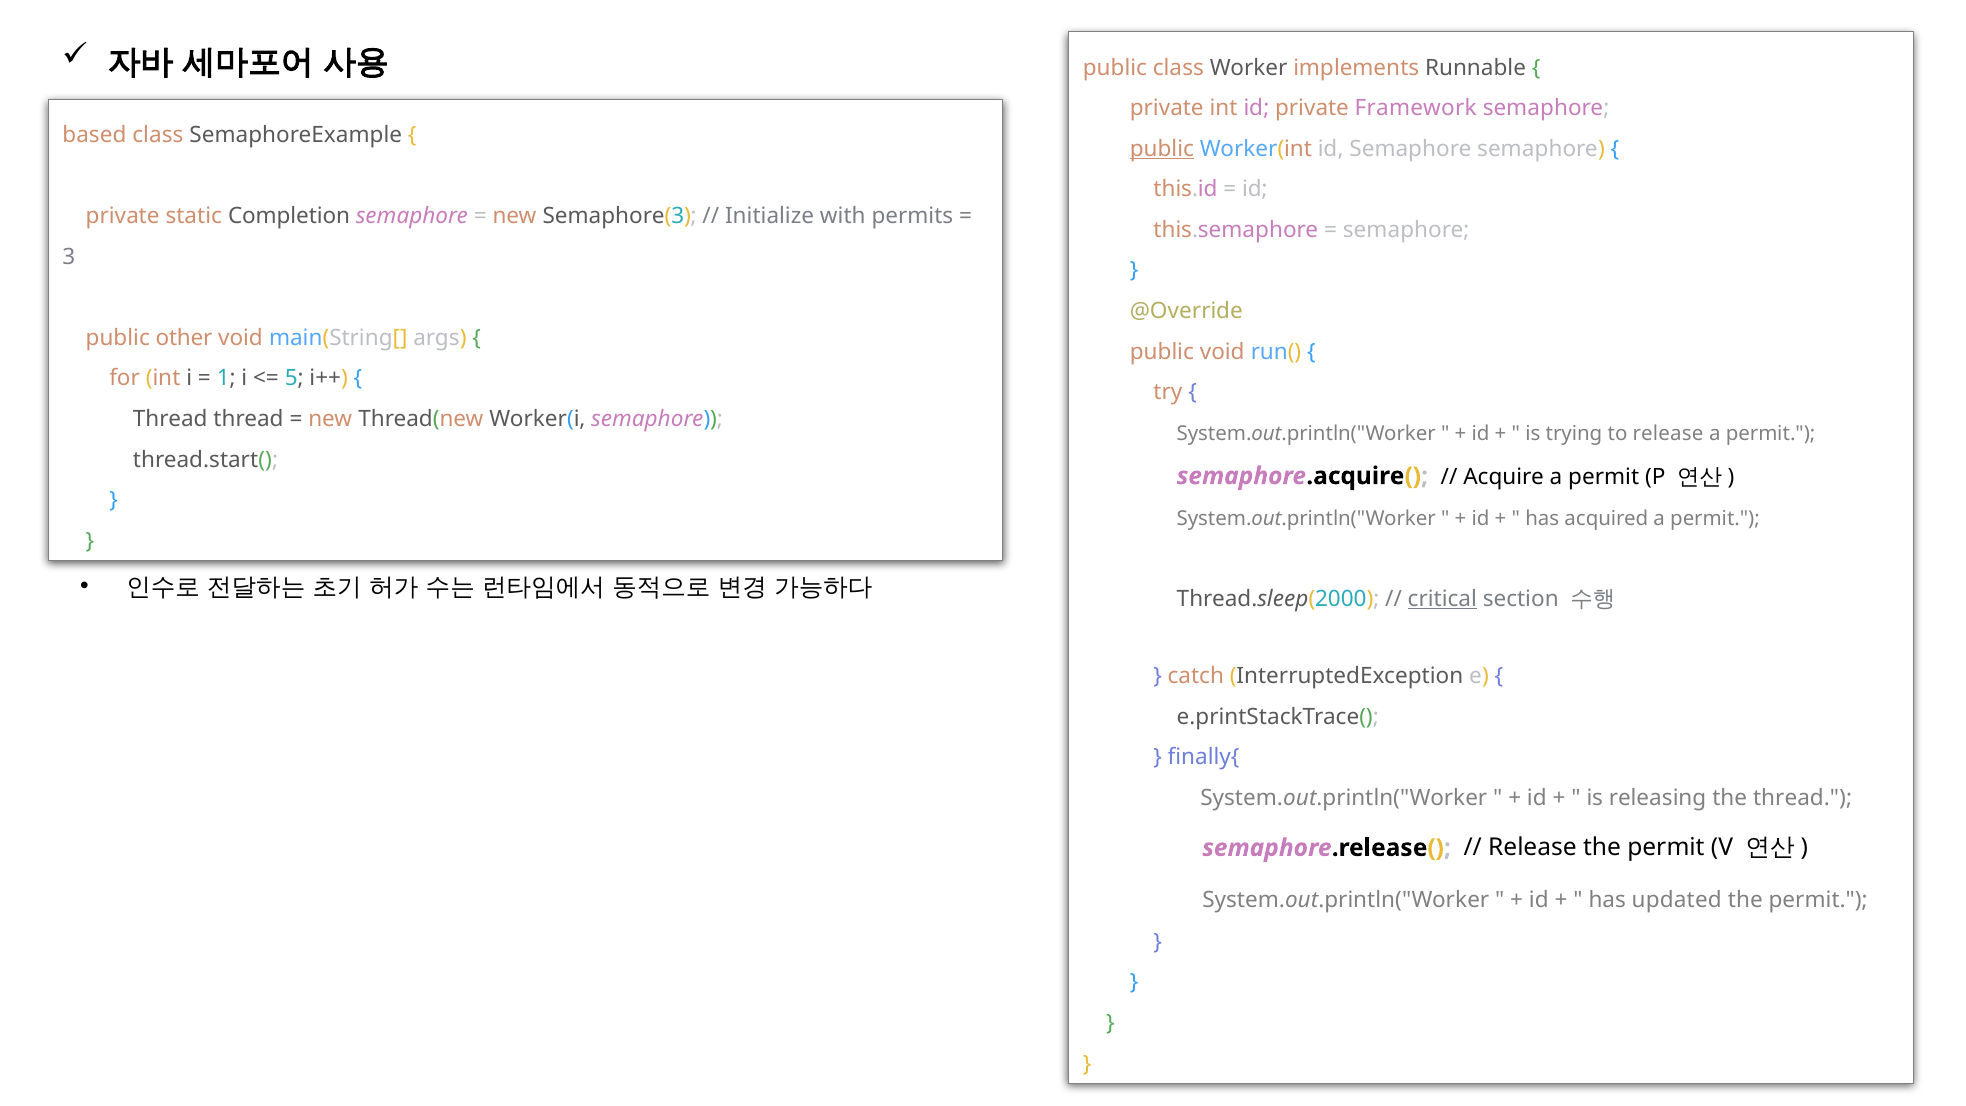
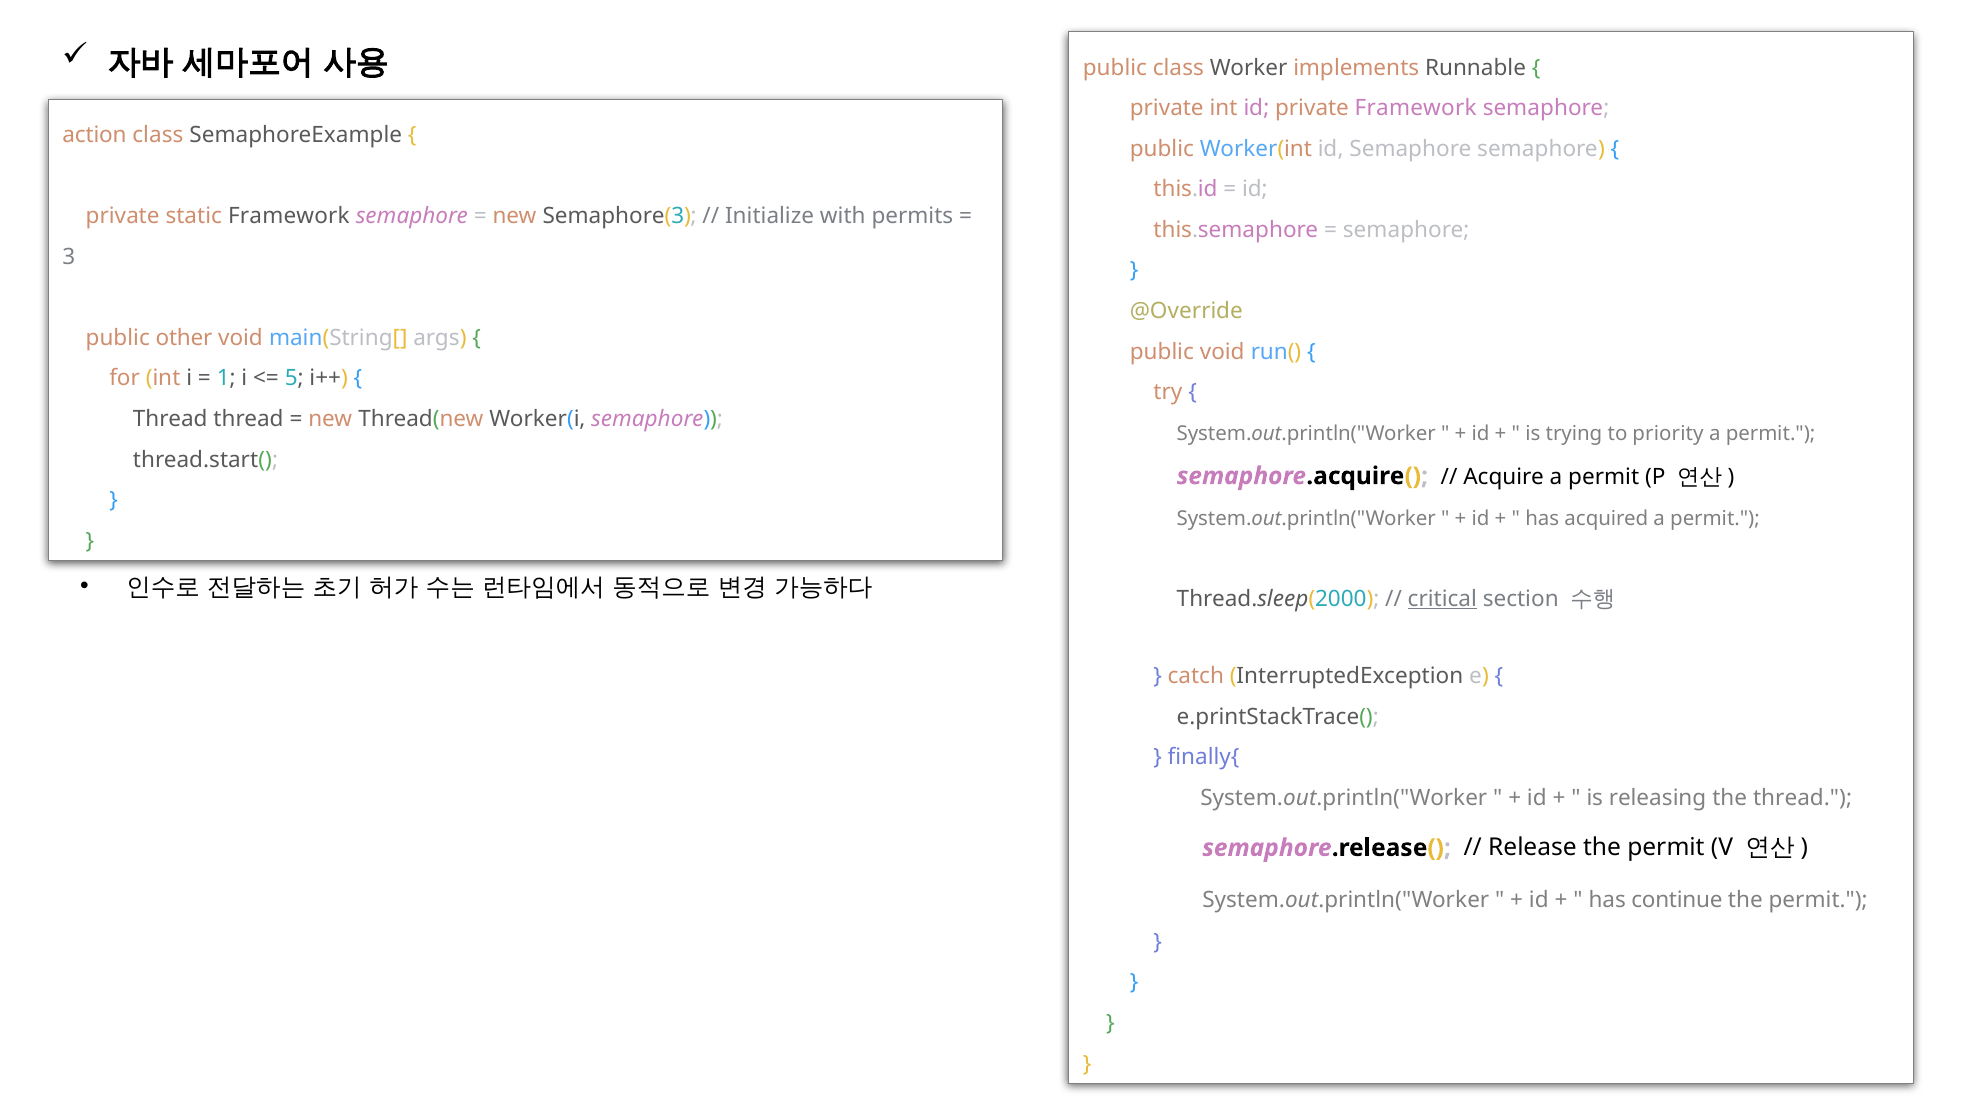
based: based -> action (95, 135)
public underline: present -> none (1162, 149)
static Completion: Completion -> Framework (289, 216)
to release: release -> priority (1668, 433)
updated: updated -> continue (1677, 900)
